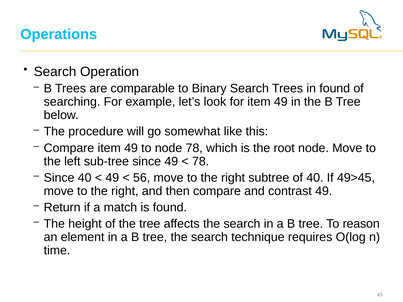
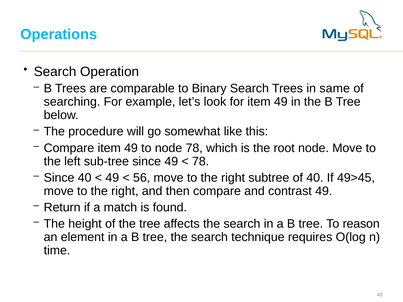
in found: found -> same (335, 89)
